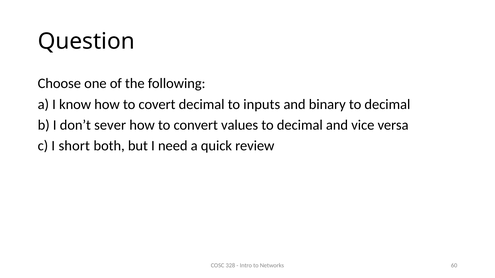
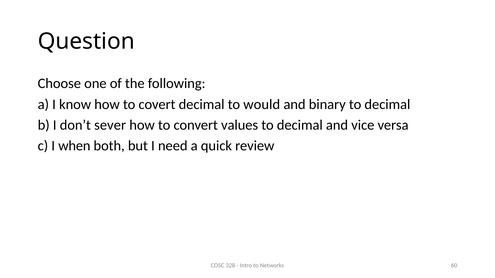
inputs: inputs -> would (262, 104)
short: short -> when (74, 146)
